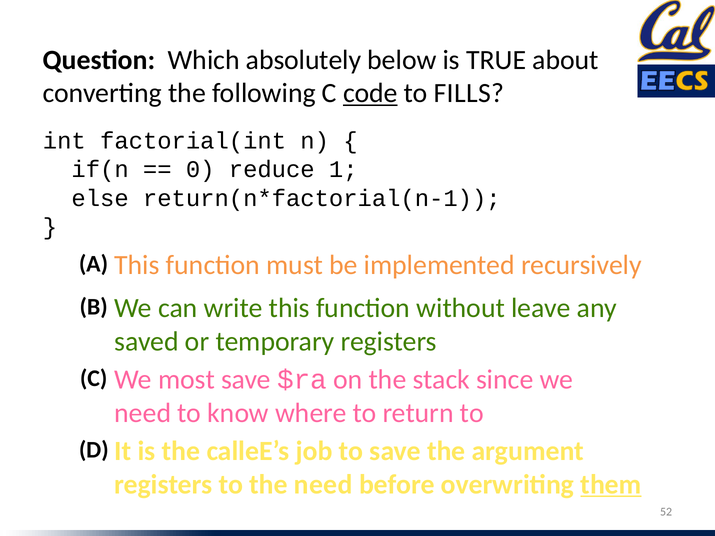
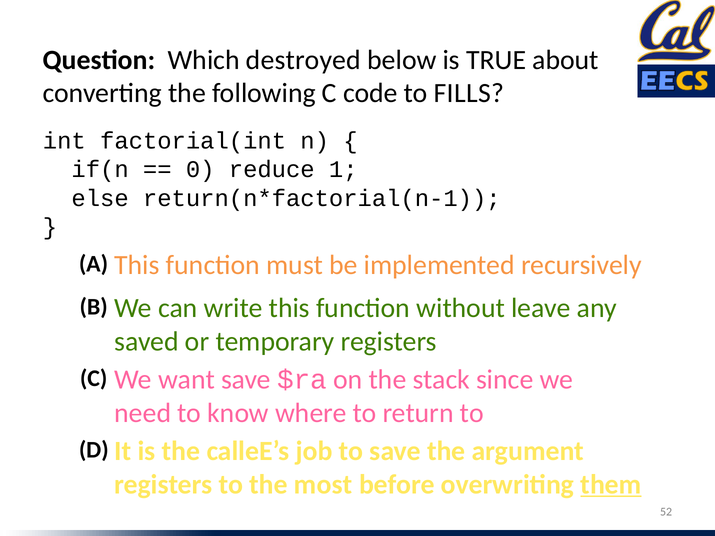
absolutely: absolutely -> destroyed (303, 60)
code underline: present -> none (370, 93)
most: most -> want (186, 380)
the need: need -> most (323, 485)
